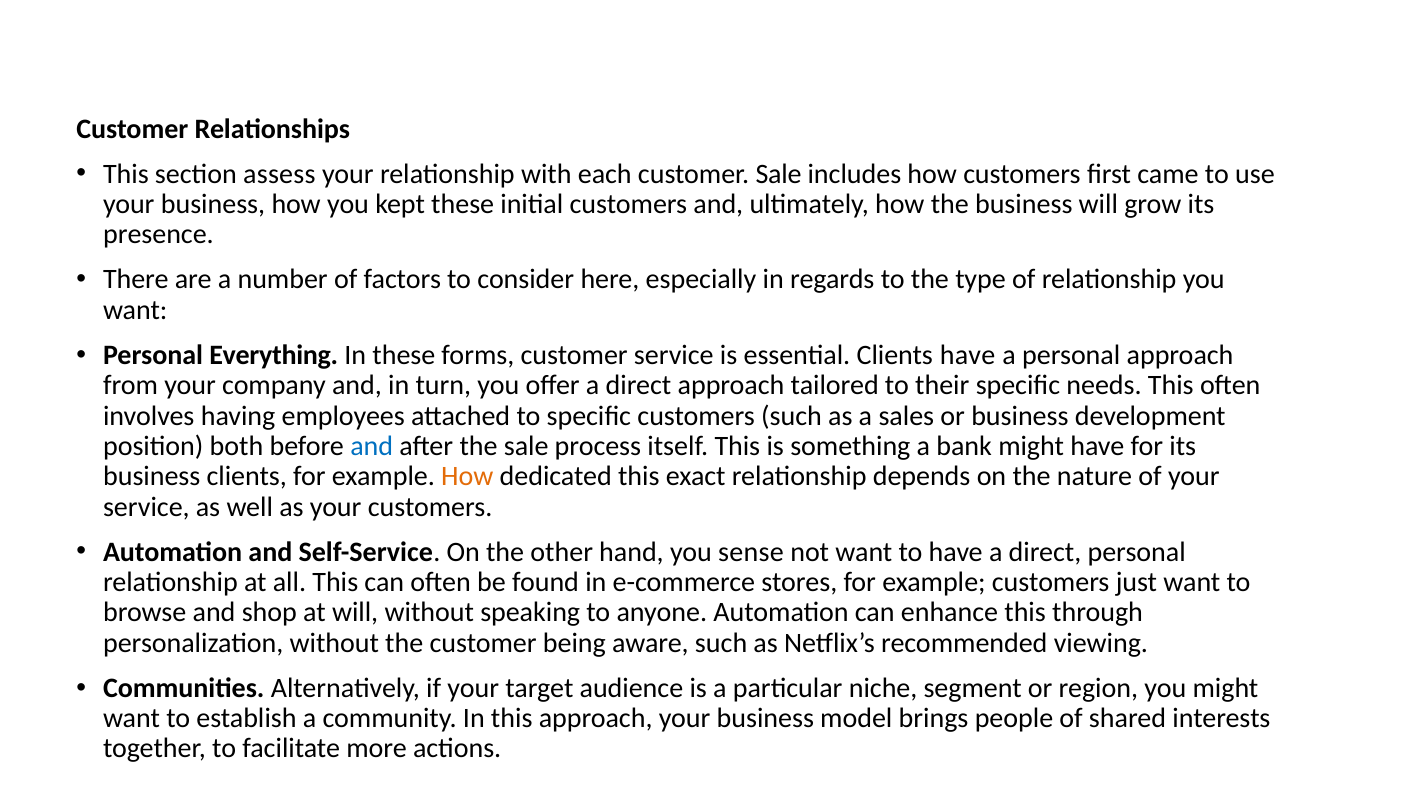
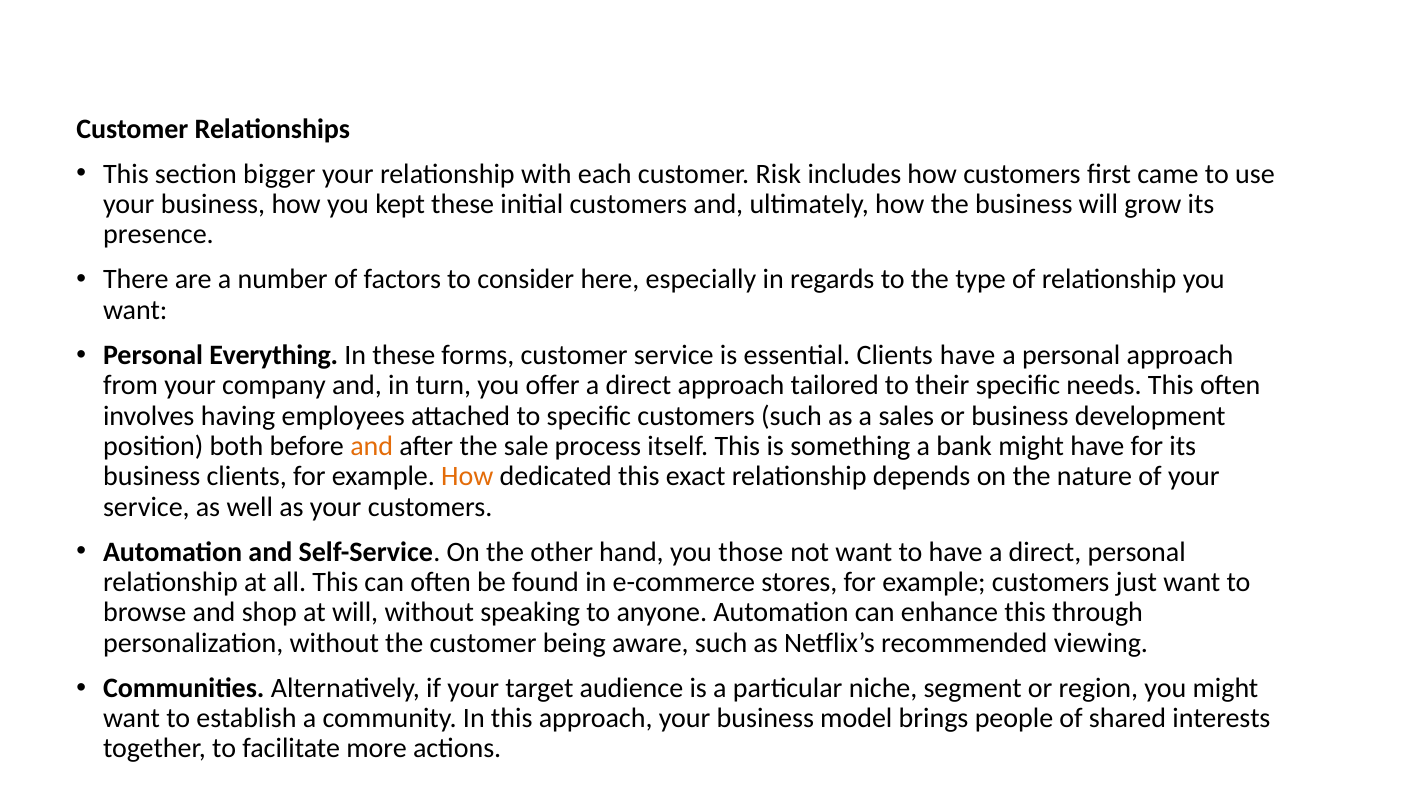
assess: assess -> bigger (279, 174)
customer Sale: Sale -> Risk (778, 174)
and colour: blue -> orange (372, 446)
sense: sense -> those (751, 552)
